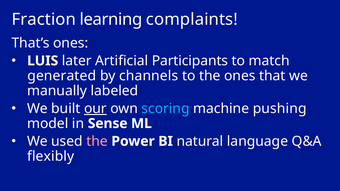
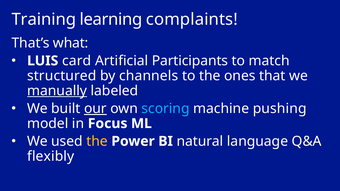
Fraction: Fraction -> Training (44, 19)
That’s ones: ones -> what (71, 43)
later: later -> card (77, 61)
generated: generated -> structured (62, 76)
manually underline: none -> present (57, 91)
Sense: Sense -> Focus (108, 124)
the colour: pink -> yellow (97, 141)
